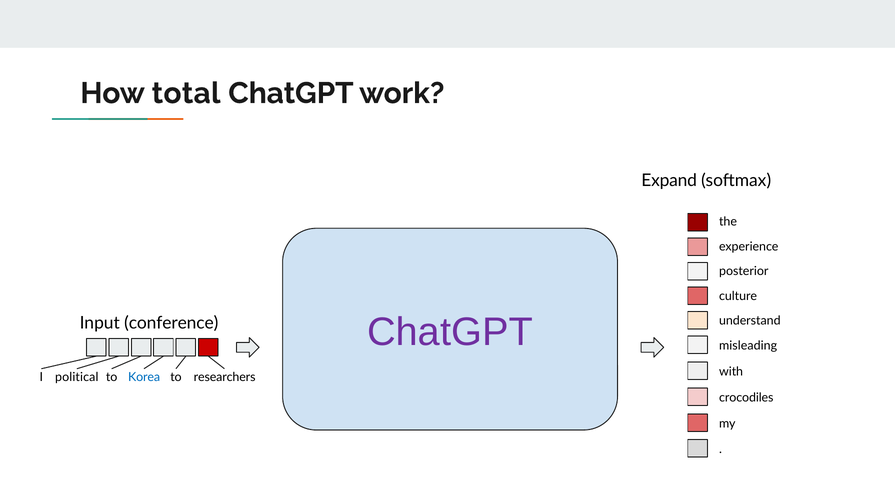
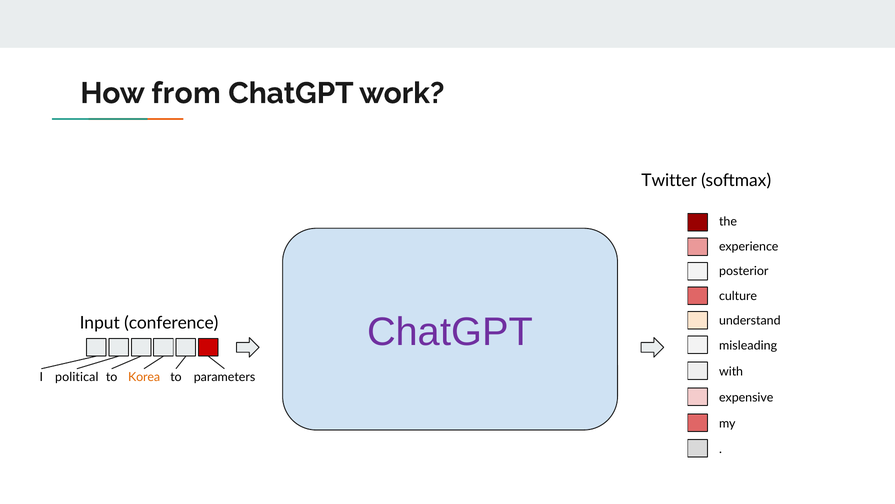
total: total -> from (186, 93)
Expand: Expand -> Twitter (669, 180)
Korea colour: blue -> orange (144, 377)
researchers: researchers -> parameters (225, 377)
crocodiles: crocodiles -> expensive (746, 397)
